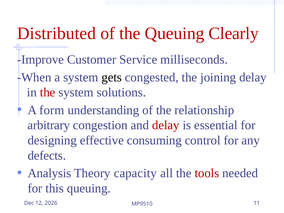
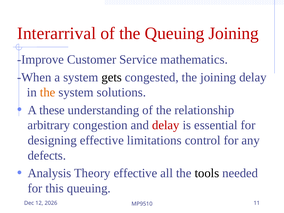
Distributed: Distributed -> Interarrival (57, 33)
Queuing Clearly: Clearly -> Joining (234, 33)
milliseconds: milliseconds -> mathematics (194, 60)
the colour: red -> orange (48, 92)
form: form -> these (52, 110)
consuming: consuming -> limitations (154, 140)
Theory capacity: capacity -> effective (135, 173)
tools colour: red -> black (207, 173)
